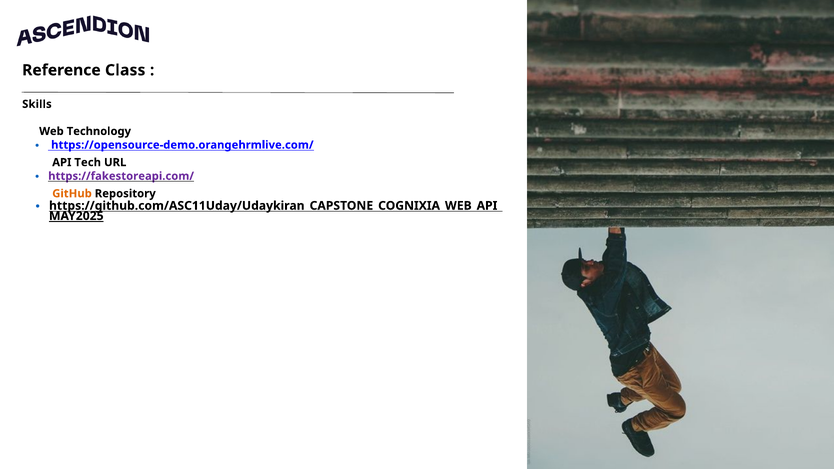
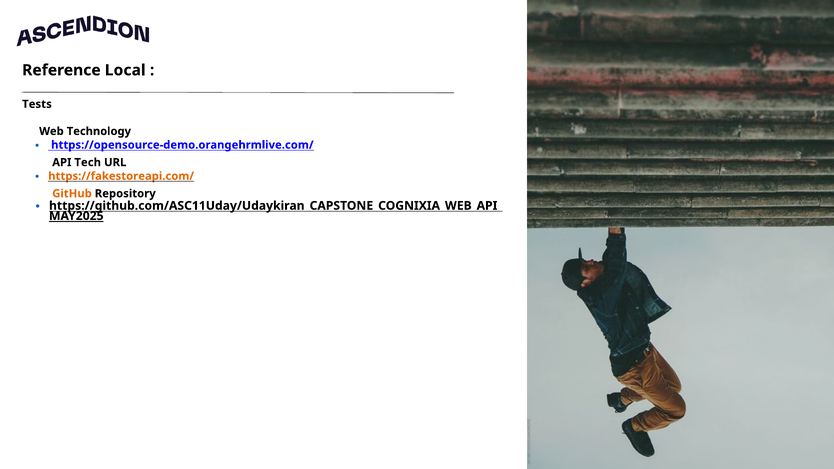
Class: Class -> Local (125, 70)
Skills: Skills -> Tests (37, 104)
https://fakestoreapi.com/ colour: purple -> orange (121, 176)
